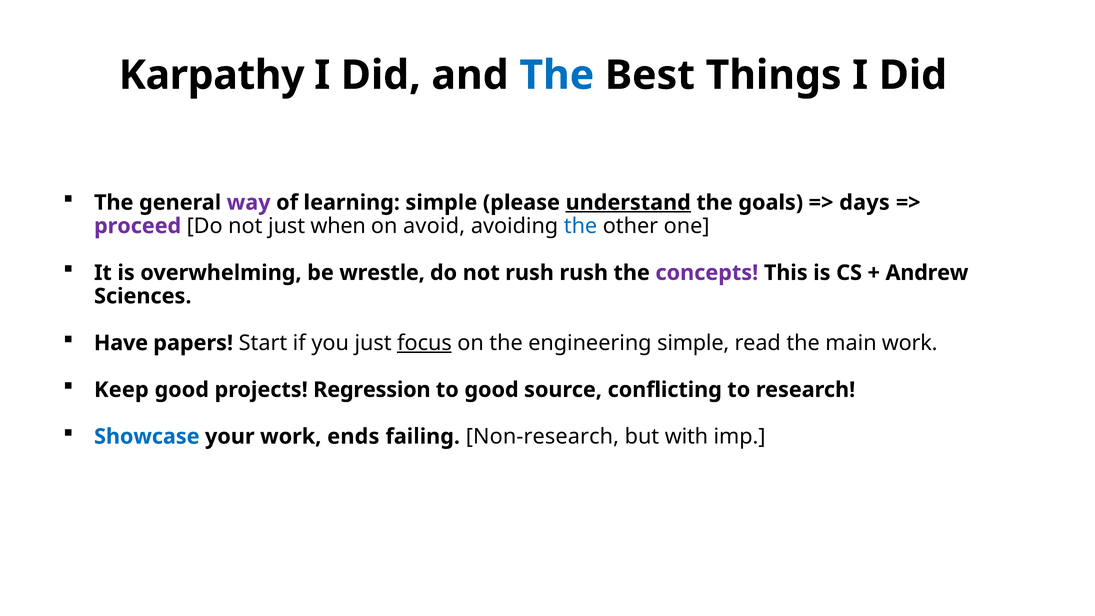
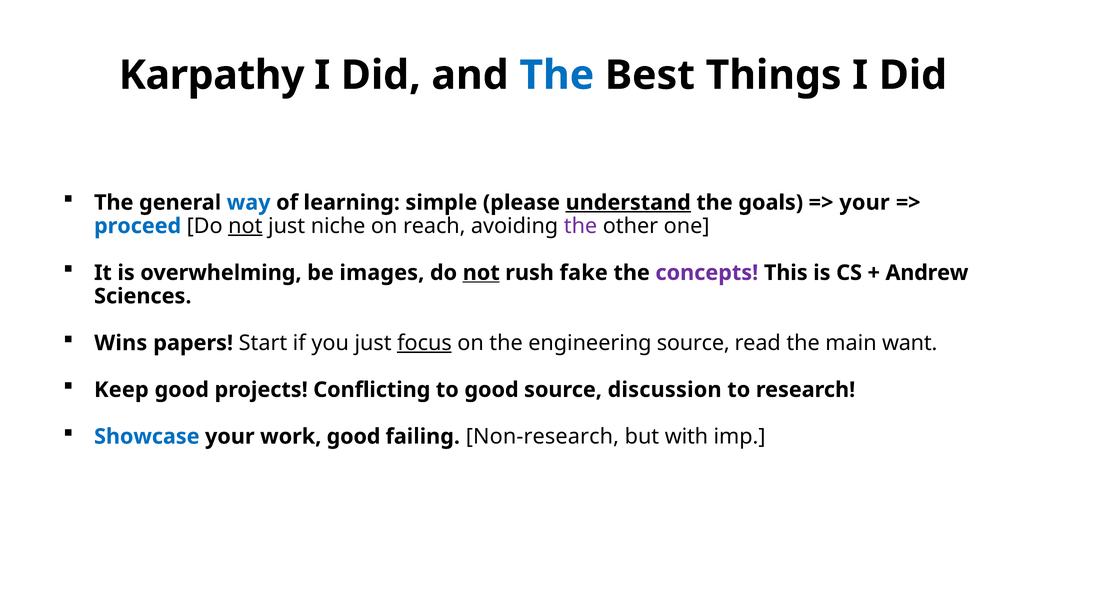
way colour: purple -> blue (249, 203)
days: days -> your (864, 203)
proceed colour: purple -> blue (138, 226)
not underline: none -> present (245, 226)
when: when -> niche (338, 226)
avoid: avoid -> reach (434, 226)
the colour: blue -> purple (581, 226)
wrestle: wrestle -> images (382, 273)
not underline: none -> present (481, 273)
rush rush: rush -> fake (584, 273)
Have: Have -> Wins (121, 343)
engineering simple: simple -> source (693, 343)
main work: work -> want (910, 343)
Regression: Regression -> Conflicting (372, 390)
conflicting: conflicting -> discussion (665, 390)
work ends: ends -> good (354, 437)
